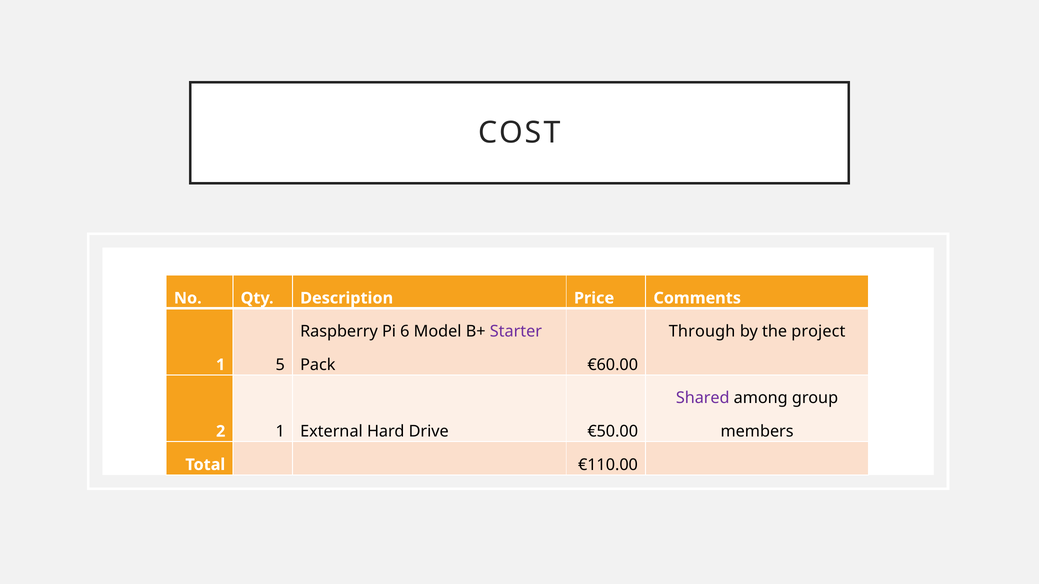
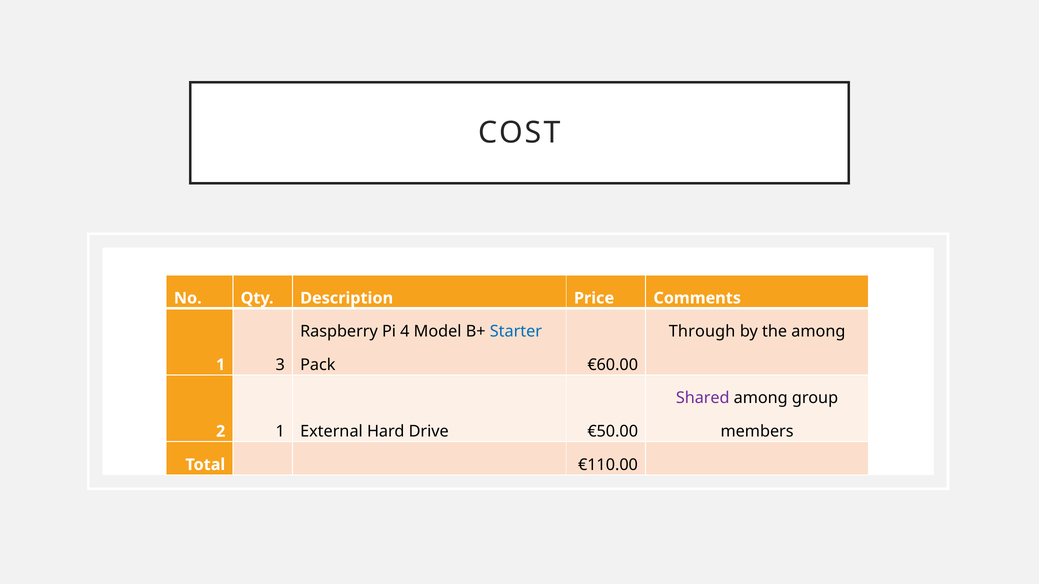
6: 6 -> 4 (405, 332)
Starter colour: purple -> blue (516, 332)
the project: project -> among (818, 332)
5: 5 -> 3 (280, 365)
